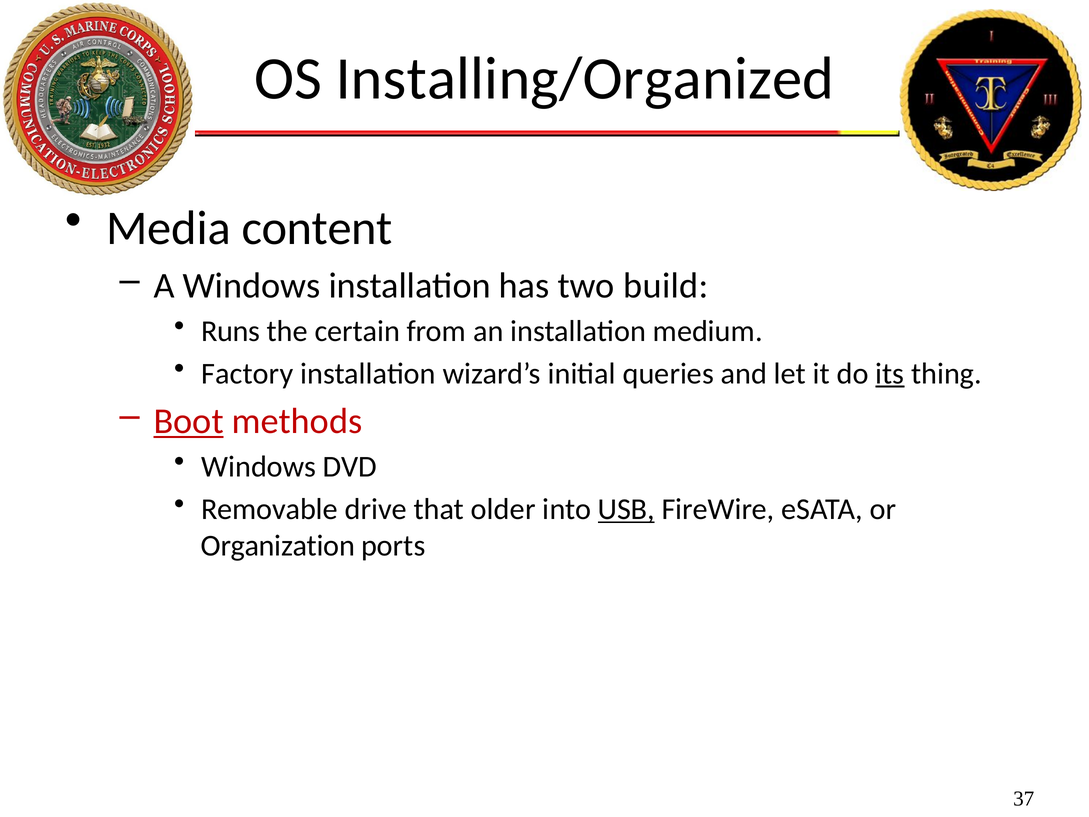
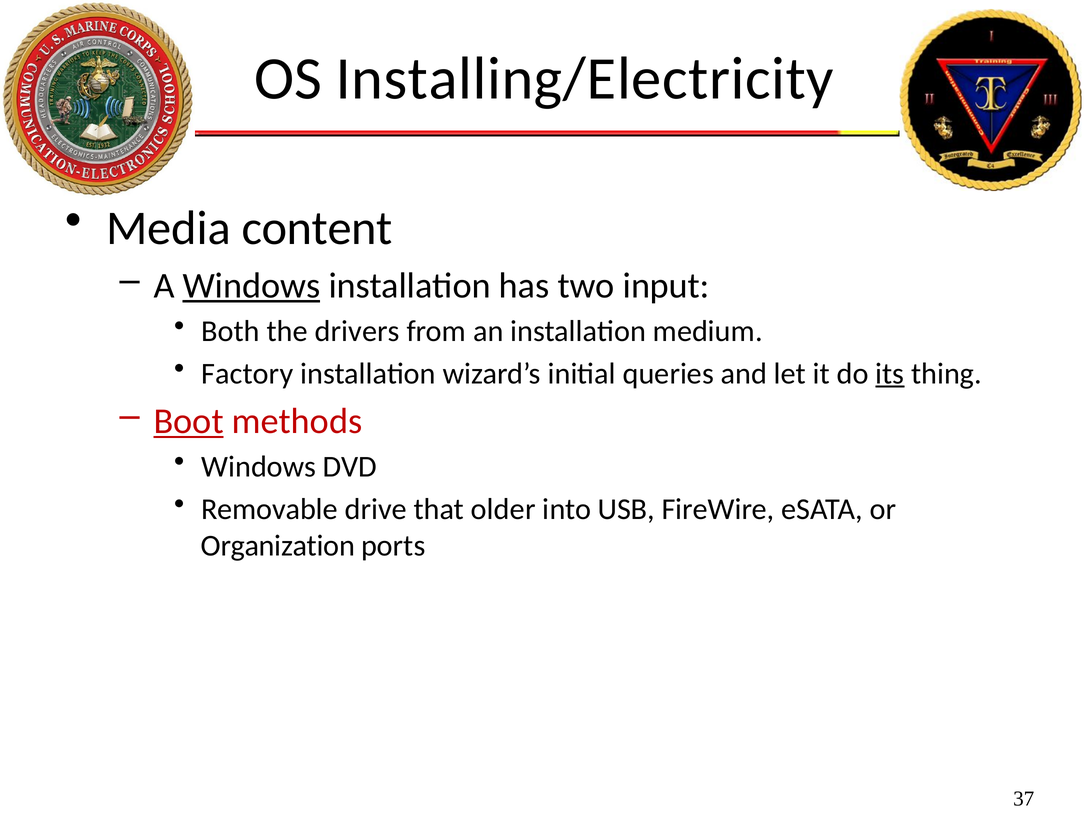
Installing/Organized: Installing/Organized -> Installing/Electricity (585, 79)
Windows underline: none -> present (251, 286)
build: build -> input (666, 286)
Runs: Runs -> Both (230, 331)
certain: certain -> drivers (357, 331)
USB underline: present -> none (626, 509)
